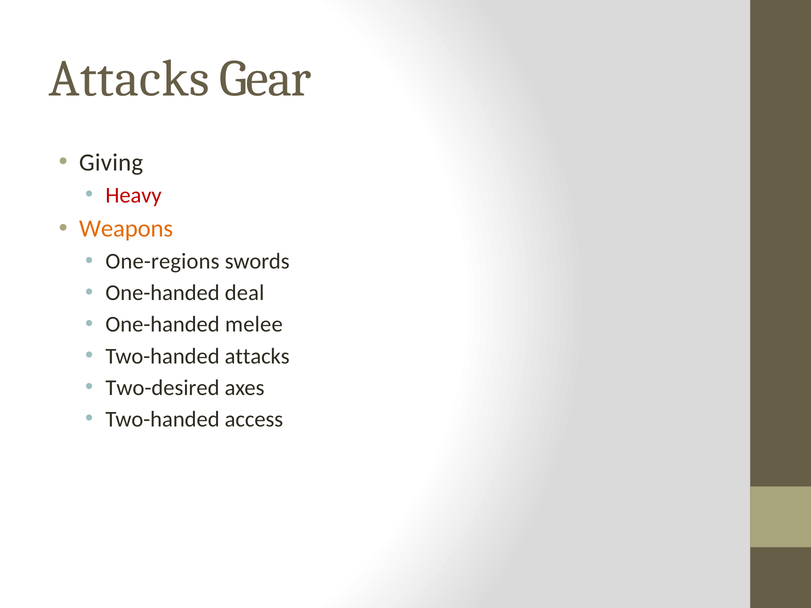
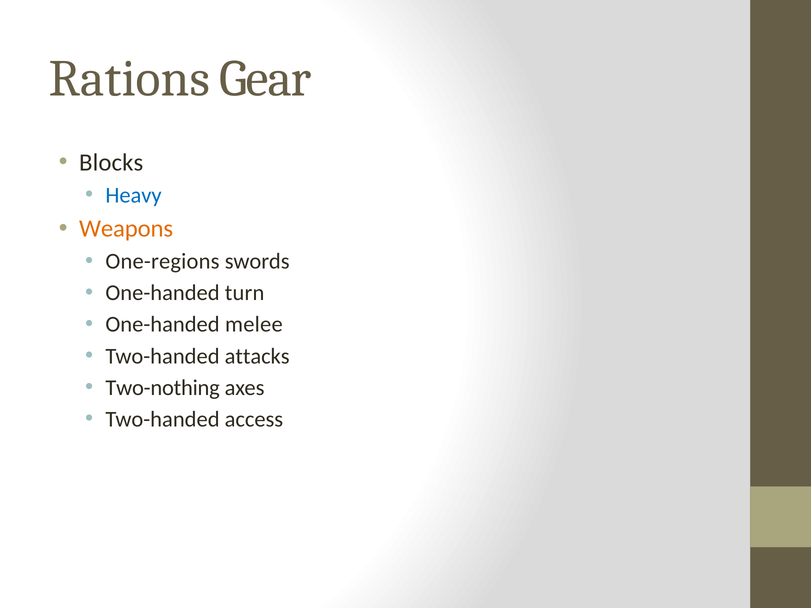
Attacks: Attacks -> Rations (129, 79)
Giving: Giving -> Blocks (111, 163)
Heavy colour: red -> blue (134, 195)
deal: deal -> turn (245, 293)
Two-desired: Two-desired -> Two-nothing (163, 388)
